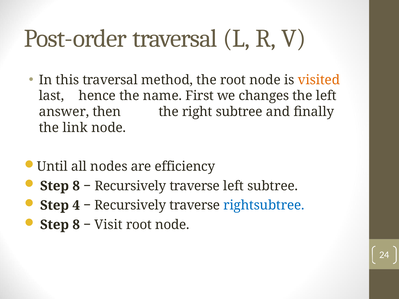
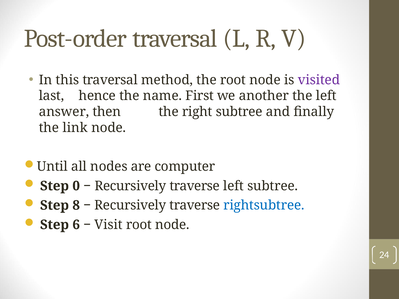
visited colour: orange -> purple (319, 80)
changes: changes -> another (264, 96)
efficiency: efficiency -> computer (185, 167)
8: 8 -> 0 (76, 186)
4: 4 -> 8 (76, 205)
8: 8 -> 6 (76, 225)
